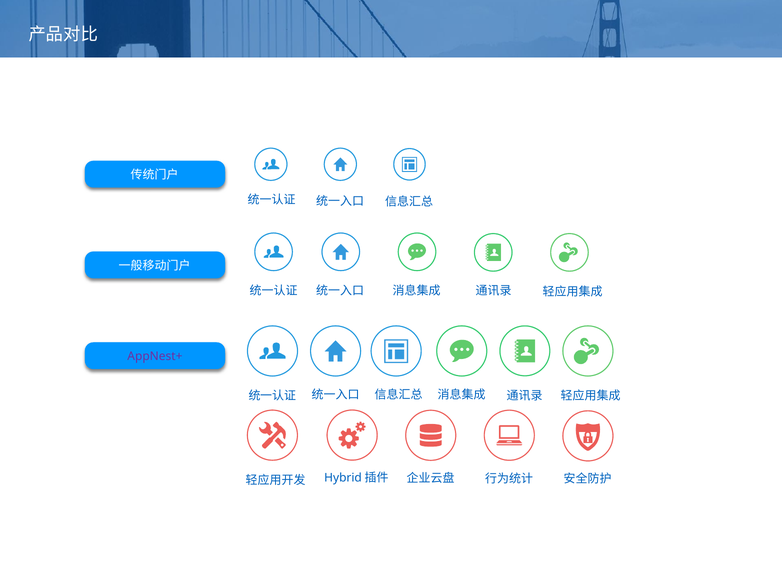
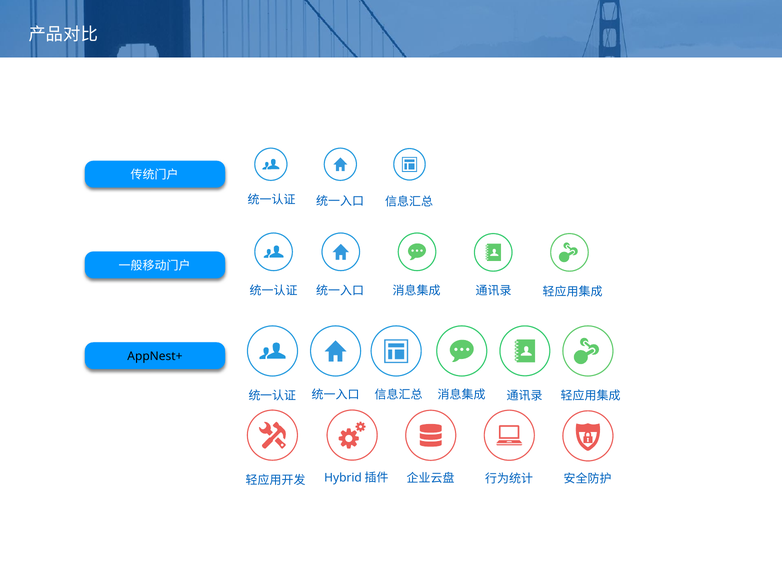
AppNest+ colour: purple -> black (155, 356)
